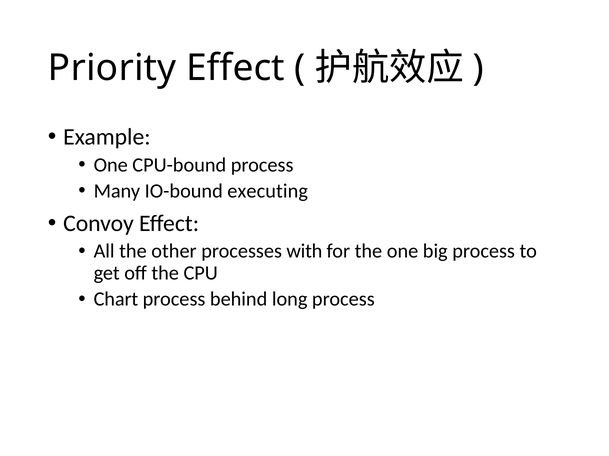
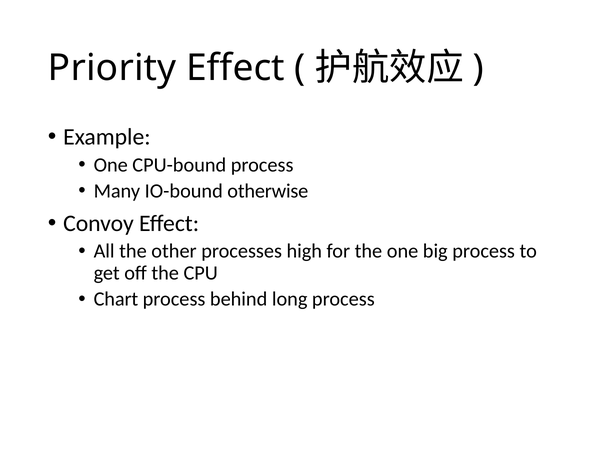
executing: executing -> otherwise (268, 191)
with: with -> high (304, 252)
